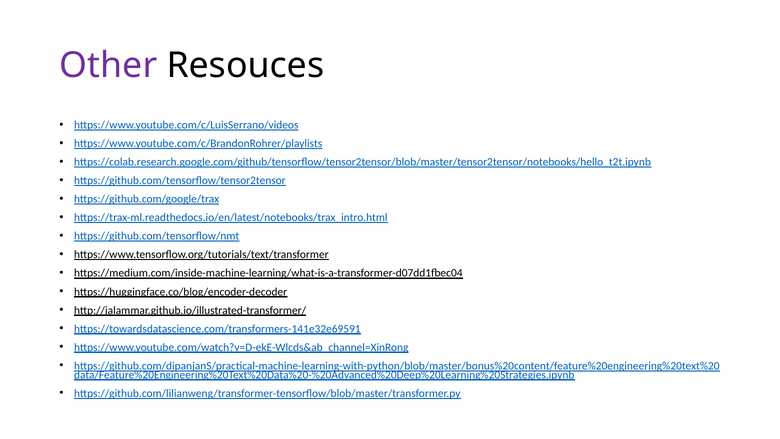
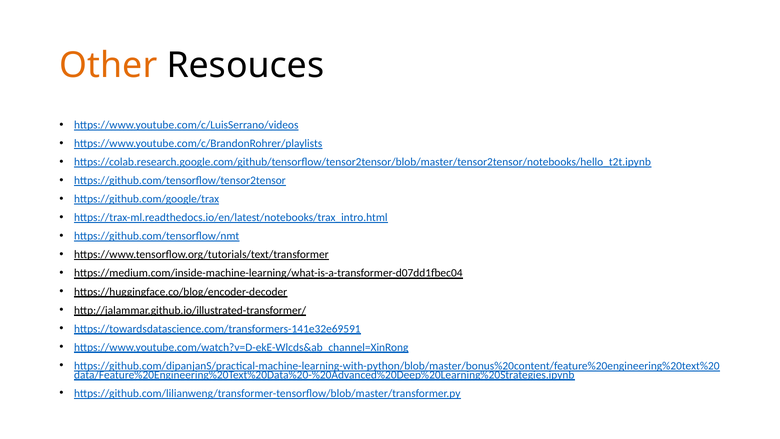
Other colour: purple -> orange (108, 66)
